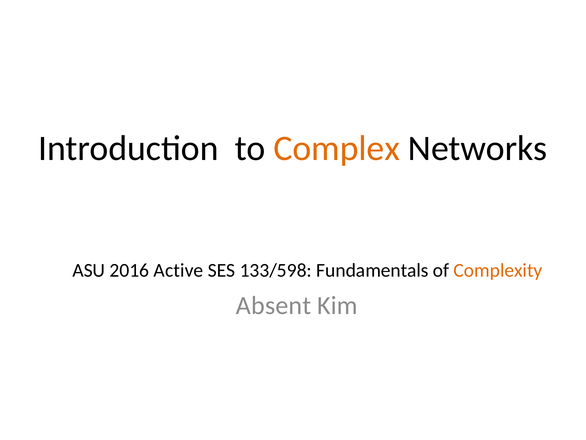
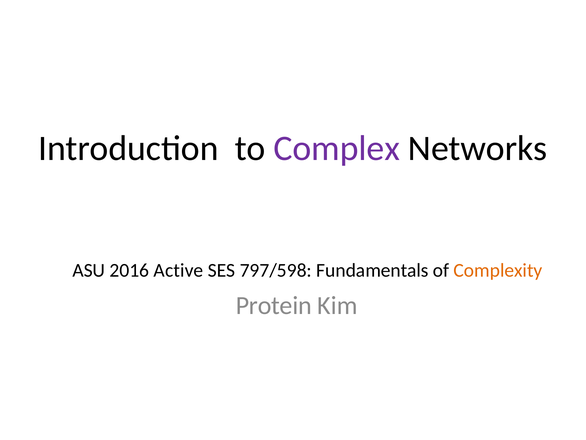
Complex colour: orange -> purple (337, 148)
133/598: 133/598 -> 797/598 (276, 270)
Absent: Absent -> Protein (274, 305)
